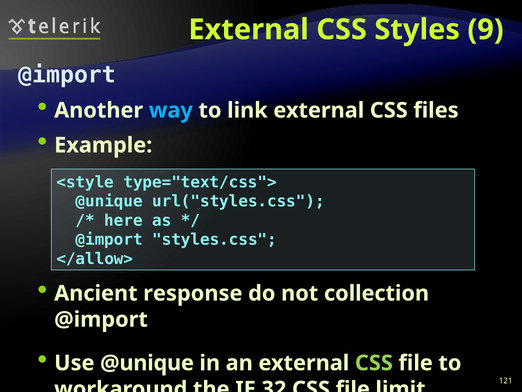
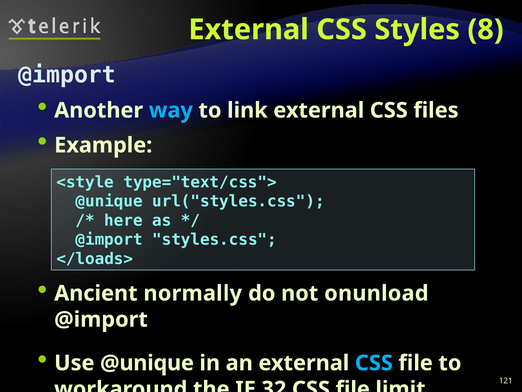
9: 9 -> 8 (486, 30)
</allow>: </allow> -> </loads> (95, 259)
response: response -> normally (193, 293)
collection: collection -> onunload (376, 293)
CSS colour: light green -> light blue (374, 363)
